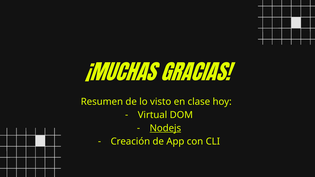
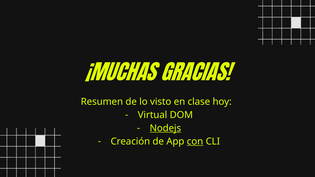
con underline: none -> present (195, 142)
